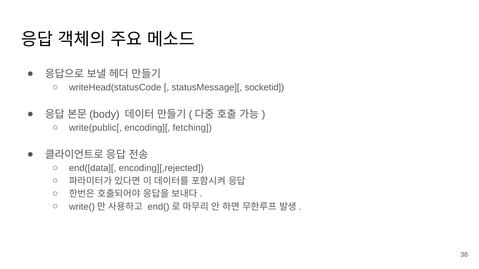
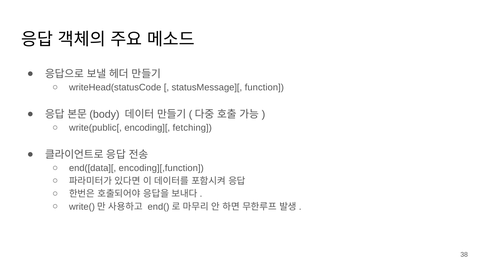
socketid: socketid -> function (264, 88)
encoding][,rejected: encoding][,rejected -> encoding][,function (161, 168)
